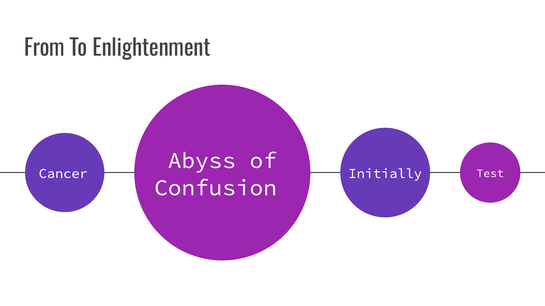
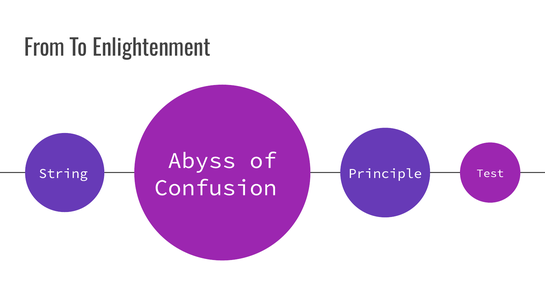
Cancer: Cancer -> String (63, 174)
Initially: Initially -> Principle (385, 174)
